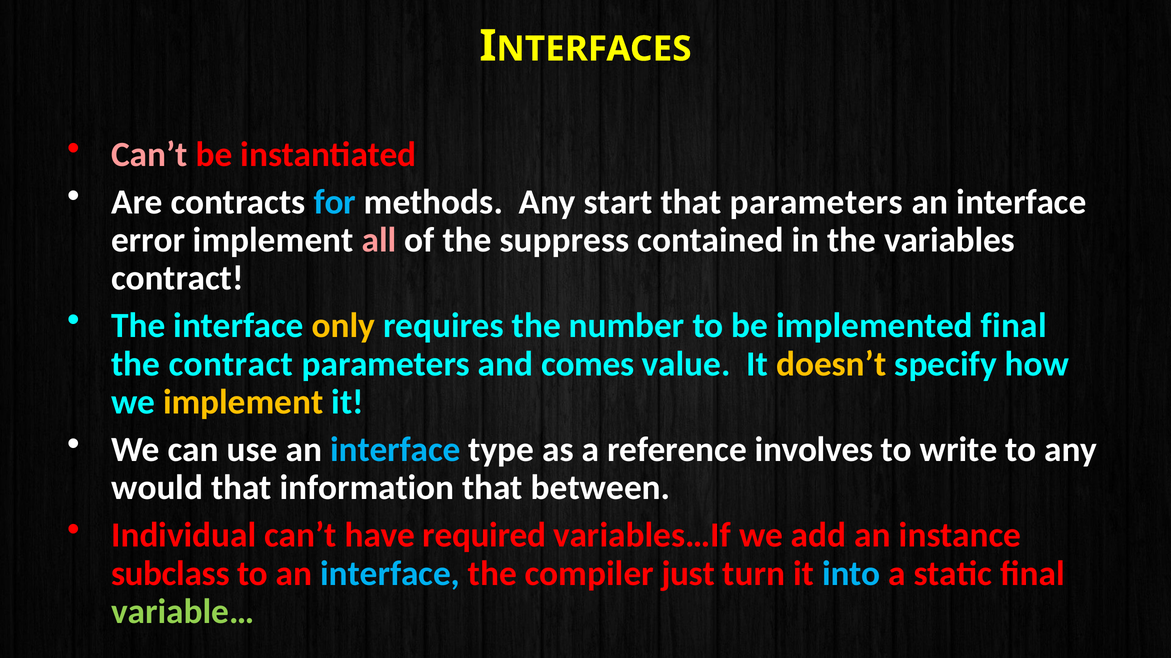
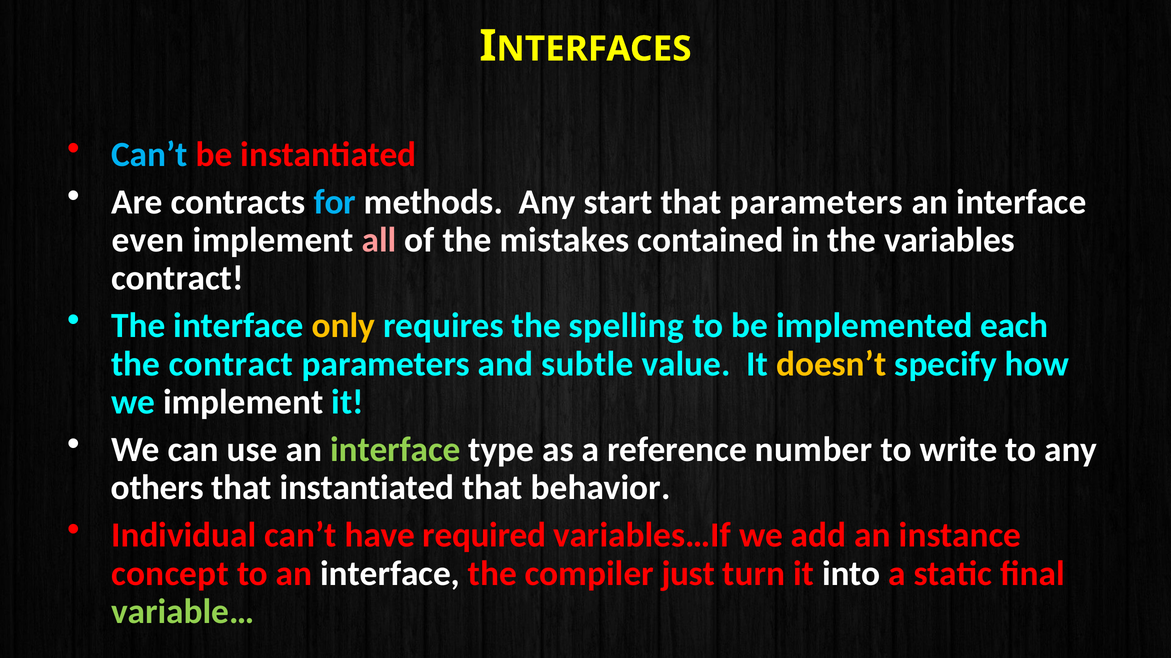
Can’t colour: pink -> light blue (149, 155)
error: error -> even (148, 240)
suppress: suppress -> mistakes (565, 240)
number: number -> spelling (626, 326)
implemented final: final -> each (1014, 326)
comes: comes -> subtle (587, 364)
implement colour: yellow -> white (243, 402)
interface colour: light blue -> light green (395, 450)
involves: involves -> number (814, 450)
would: would -> others (157, 488)
that information: information -> instantiated (367, 488)
between: between -> behavior (601, 488)
subclass: subclass -> concept (170, 574)
interface colour: light blue -> white (390, 574)
into colour: light blue -> white (851, 574)
